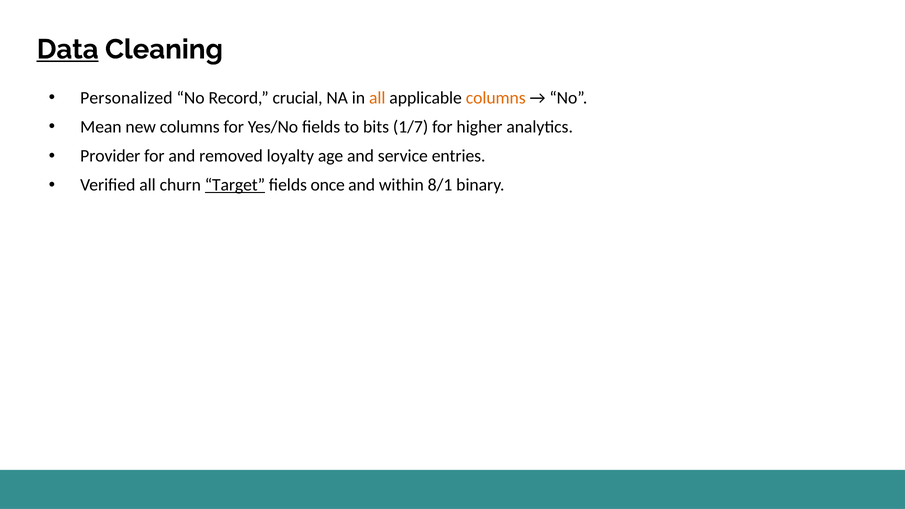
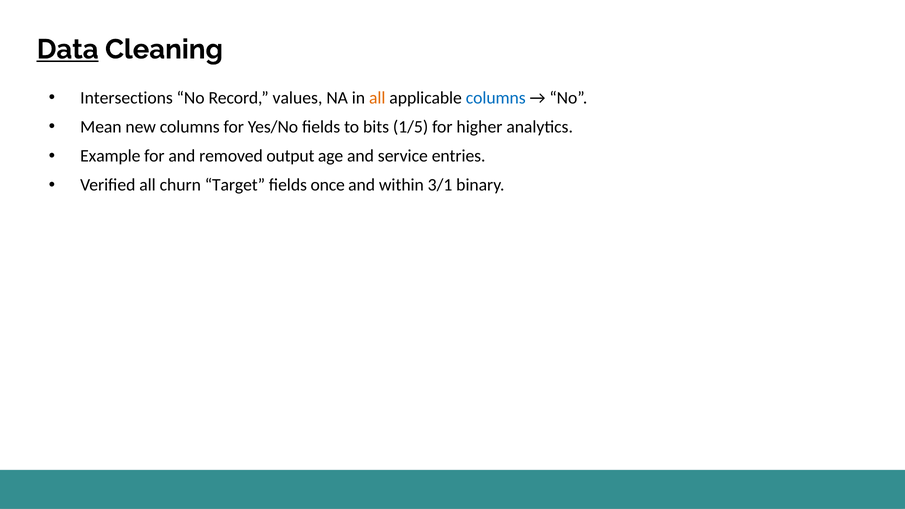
Personalized: Personalized -> Intersections (127, 98)
crucial: crucial -> values (297, 98)
columns colour: orange -> blue (496, 98)
1/7: 1/7 -> 1/5 (411, 127)
Provider: Provider -> Example (110, 156)
loyalty: loyalty -> output (290, 156)
Target underline: present -> none (235, 185)
8/1: 8/1 -> 3/1 (440, 185)
